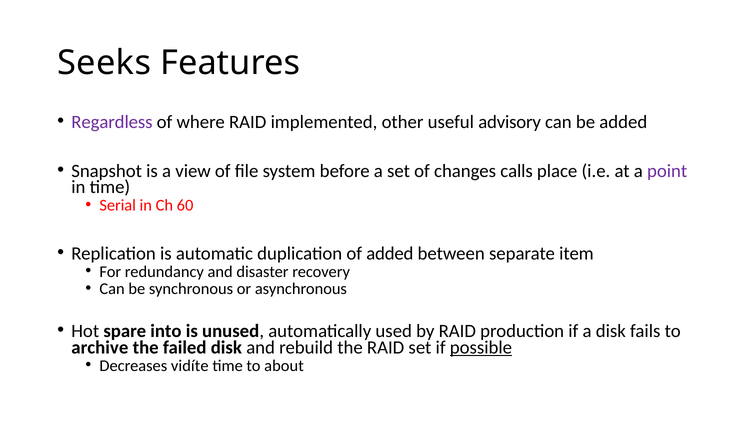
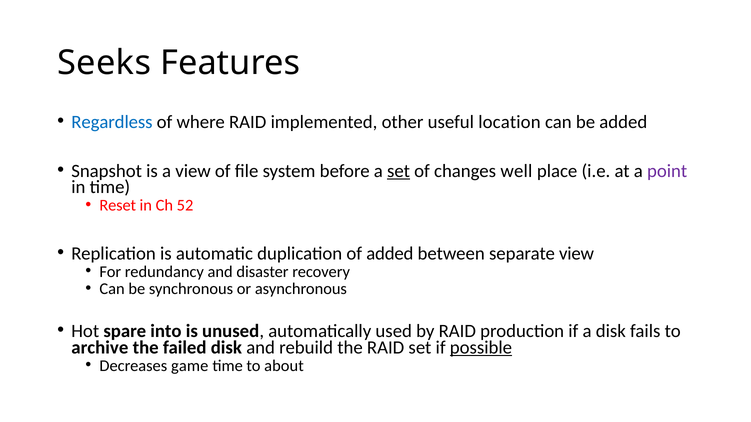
Regardless colour: purple -> blue (112, 122)
advisory: advisory -> location (509, 122)
set underline: none -> present (399, 171)
calls: calls -> well (516, 171)
Serial: Serial -> Reset (118, 206)
60: 60 -> 52 (185, 206)
separate item: item -> view (576, 254)
vidíte: vidíte -> game (190, 366)
